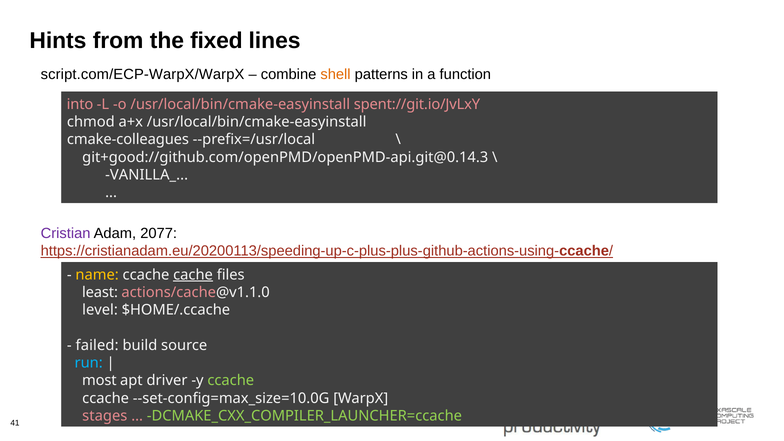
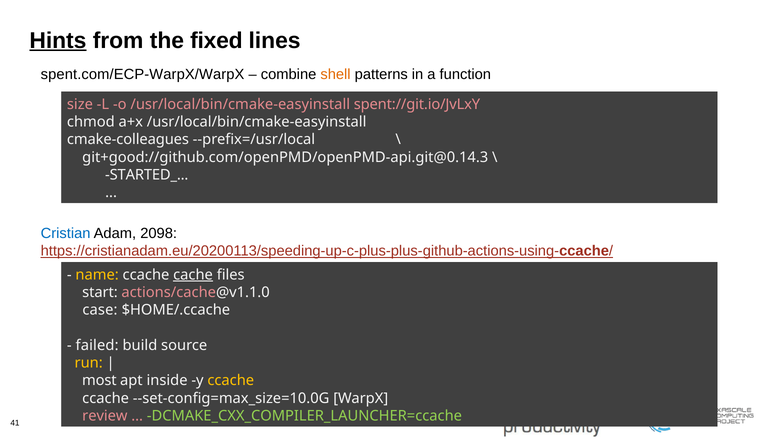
Hints underline: none -> present (58, 41)
script.com/ECP-WarpX/WarpX: script.com/ECP-WarpX/WarpX -> spent.com/ECP-WarpX/WarpX (143, 74)
into: into -> size (80, 104)
VANILLA_: VANILLA_ -> STARTED_ (147, 175)
Cristian colour: purple -> blue (66, 233)
2077: 2077 -> 2098 (159, 233)
least: least -> start (100, 292)
level: level -> case (100, 310)
run colour: light blue -> yellow (89, 363)
driver: driver -> inside (167, 381)
ccache colour: light green -> yellow (231, 381)
stages: stages -> review (105, 416)
